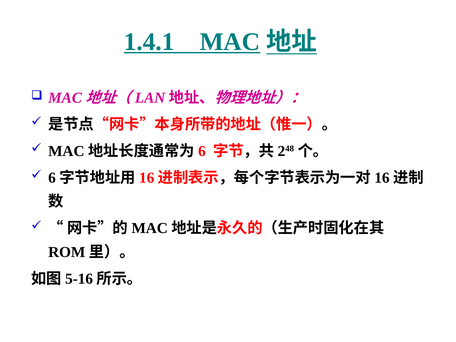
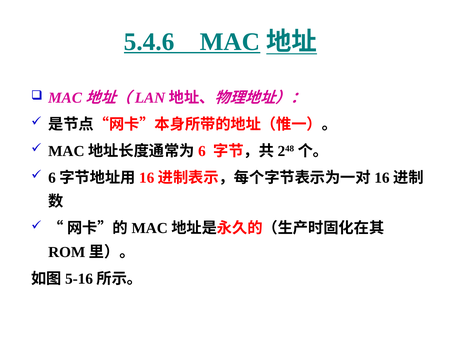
1.4.1: 1.4.1 -> 5.4.6 (149, 42)
